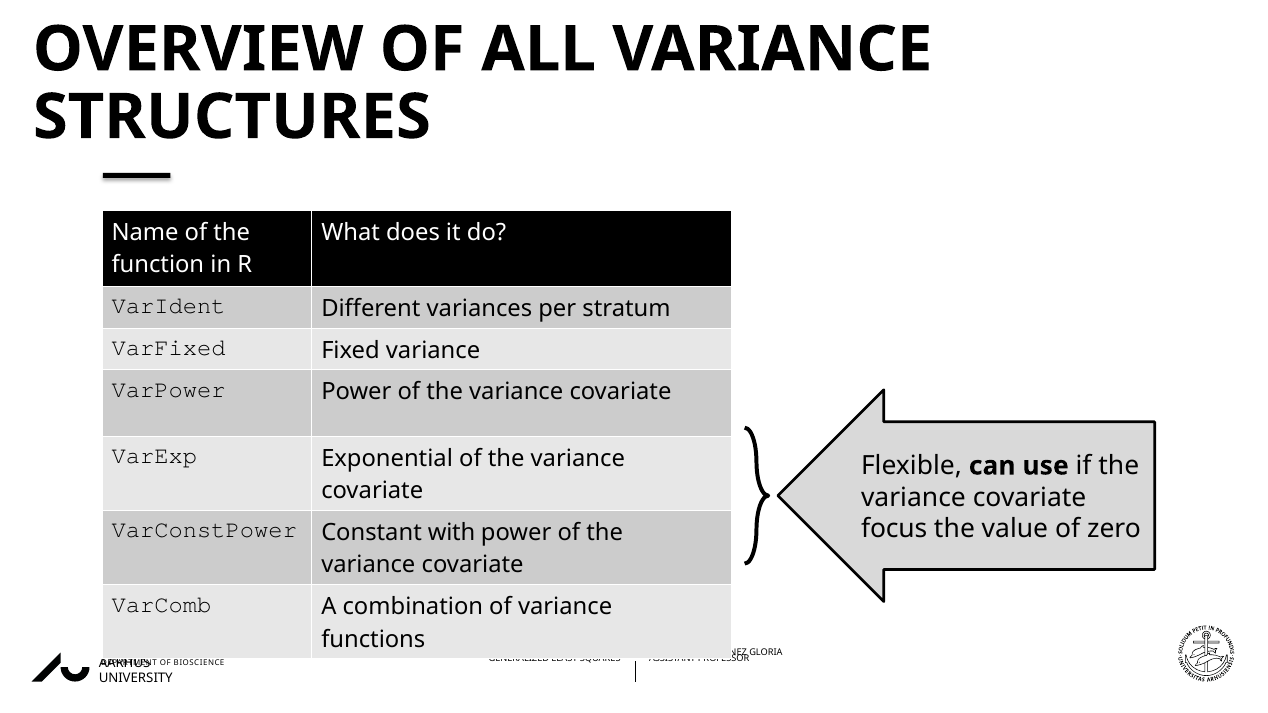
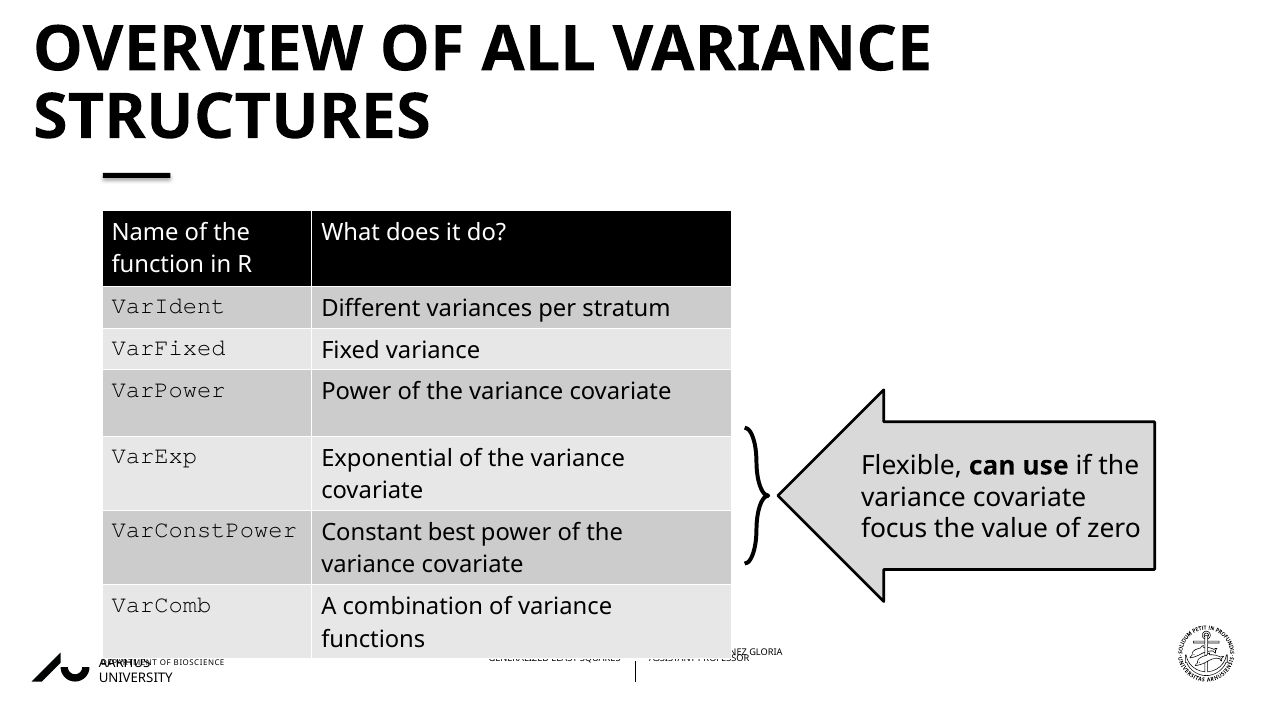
with: with -> best (452, 533)
